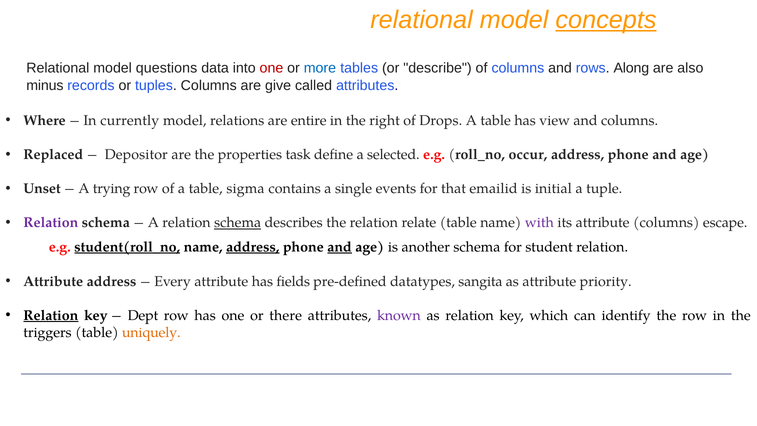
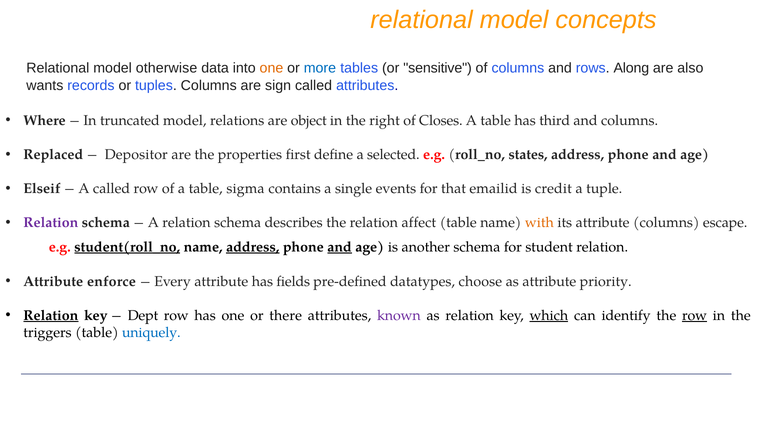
concepts underline: present -> none (606, 20)
questions: questions -> otherwise (167, 68)
one colour: red -> orange (271, 68)
describe: describe -> sensitive (438, 68)
minus: minus -> wants (45, 85)
give: give -> sign (278, 85)
currently: currently -> truncated (130, 121)
entire: entire -> object (309, 121)
Drops: Drops -> Closes (441, 121)
view: view -> third (555, 121)
task: task -> first (298, 155)
occur: occur -> states (528, 155)
Unset: Unset -> Elseif (42, 189)
A trying: trying -> called (112, 189)
initial: initial -> credit (553, 189)
schema underline: present -> none (238, 223)
relate: relate -> affect (419, 223)
with colour: purple -> orange (539, 223)
Attribute address: address -> enforce (111, 281)
sangita: sangita -> choose (480, 281)
which underline: none -> present (549, 315)
row underline: none -> present (695, 315)
uniquely colour: orange -> blue (151, 332)
